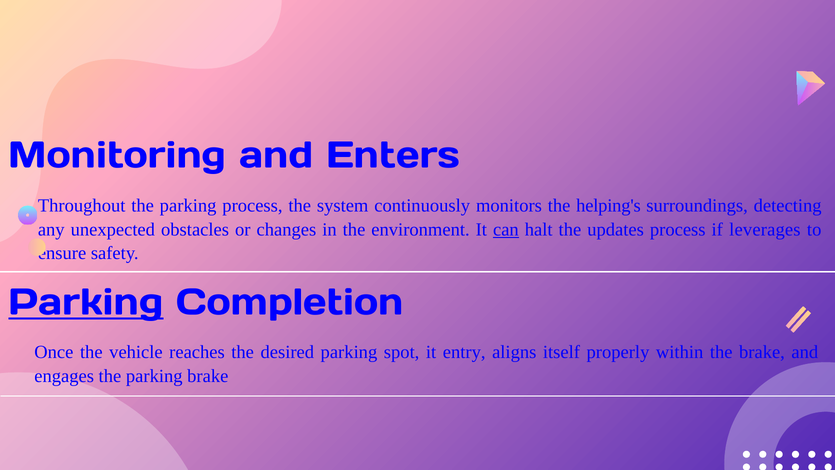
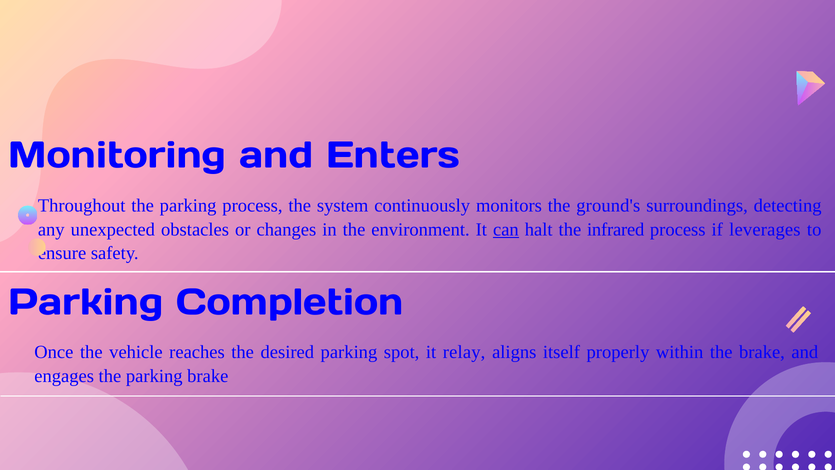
helping's: helping's -> ground's (608, 206)
updates: updates -> infrared (616, 229)
Parking underline: present -> none (86, 302)
entry: entry -> relay (464, 352)
